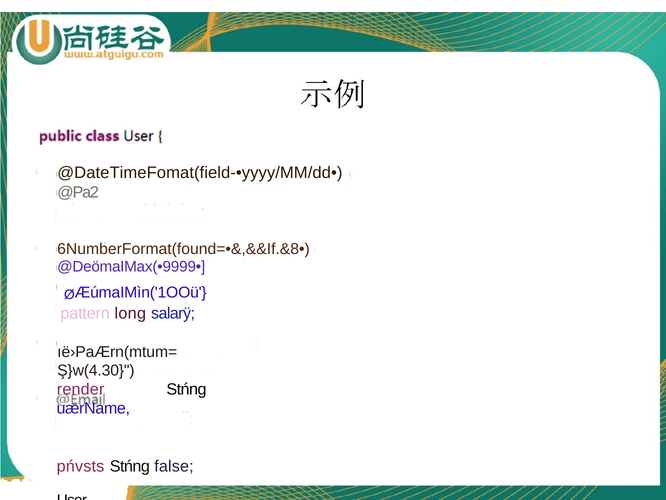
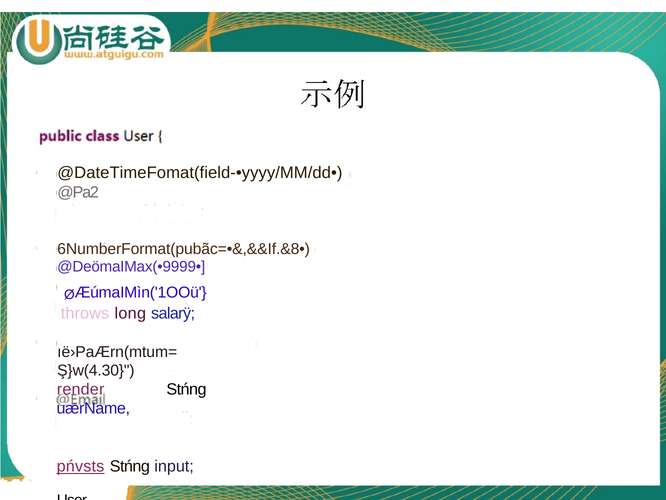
6NumberFormat(found=•&,&&If.&8•: 6NumberFormat(found=•&,&&If.&8• -> 6NumberFormat(pubãc=•&,&&If.&8• (184, 249)
pattern: pattern -> throws (85, 313)
pńvsts underline: none -> present (80, 466)
false: false -> input (174, 466)
